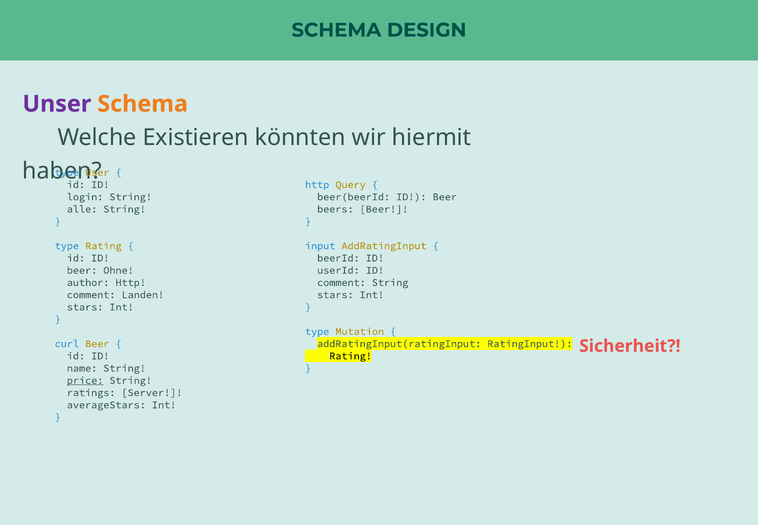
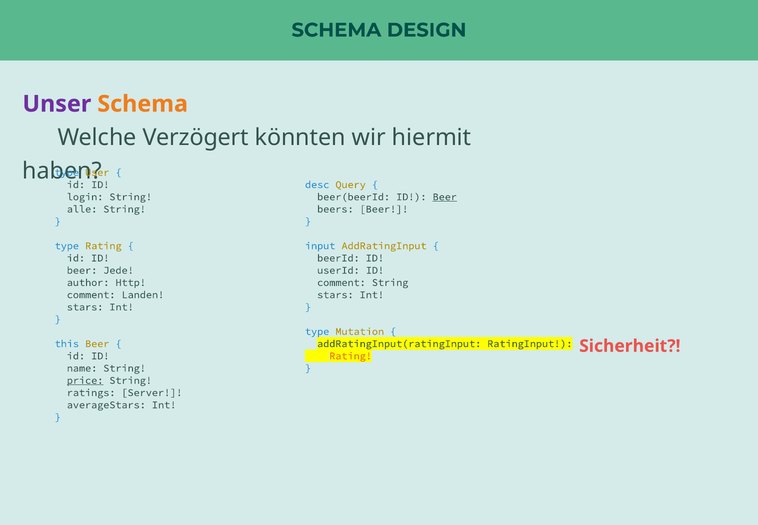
Existieren: Existieren -> Verzögert (196, 137)
http: http -> desc (317, 185)
Beer underline: none -> present (445, 197)
Ohne: Ohne -> Jede (119, 270)
curl: curl -> this (67, 344)
Rating colour: black -> orange (351, 356)
